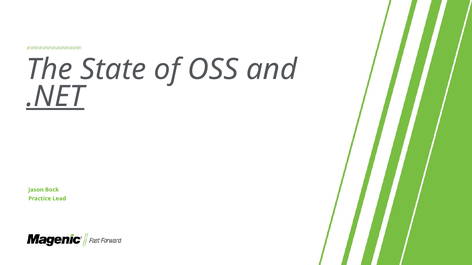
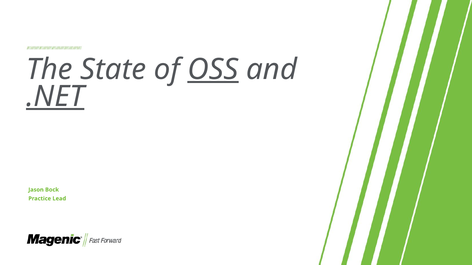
OSS underline: none -> present (213, 69)
